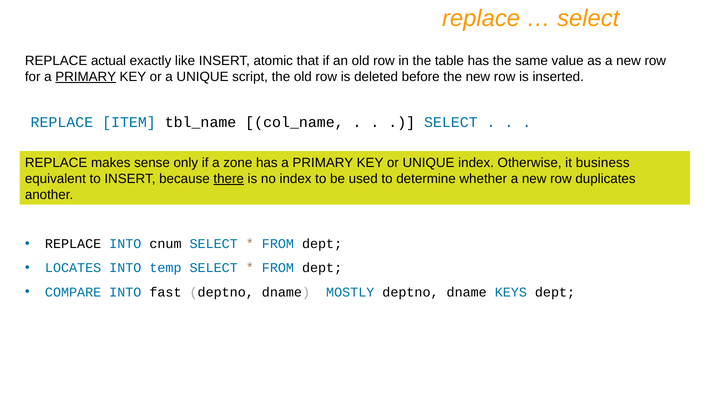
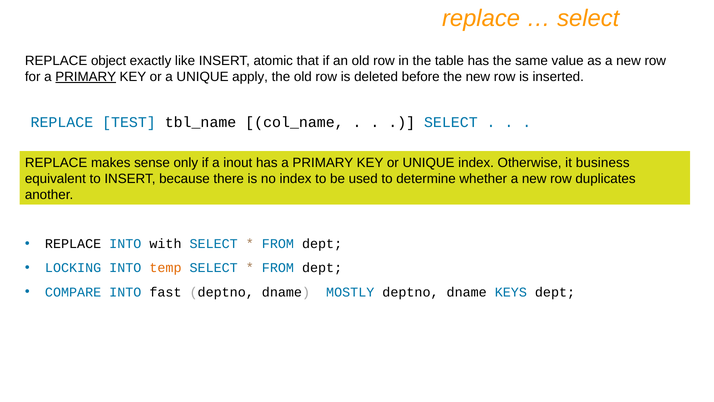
actual: actual -> object (109, 61)
script: script -> apply (250, 77)
ITEM: ITEM -> TEST (129, 122)
zone: zone -> inout (238, 163)
there underline: present -> none (229, 179)
cnum: cnum -> with (165, 244)
LOCATES: LOCATES -> LOCKING (73, 268)
temp colour: blue -> orange (165, 268)
